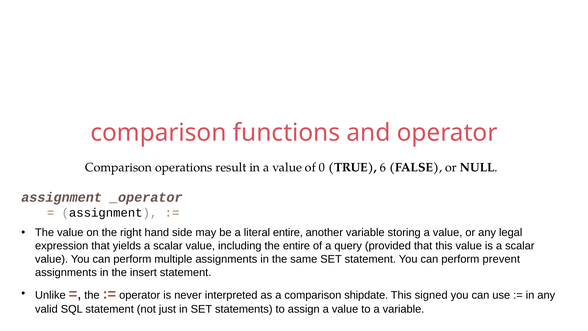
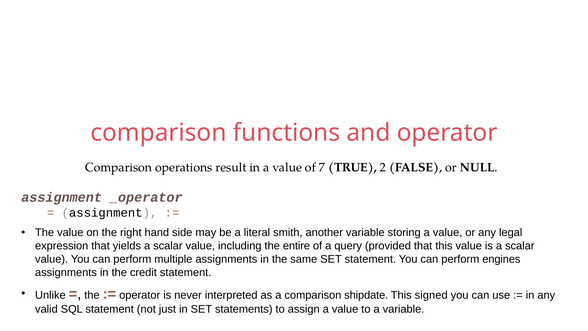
0: 0 -> 7 (322, 167)
6: 6 -> 2 (383, 167)
literal entire: entire -> smith (288, 232)
prevent: prevent -> engines (501, 259)
insert: insert -> credit (143, 272)
